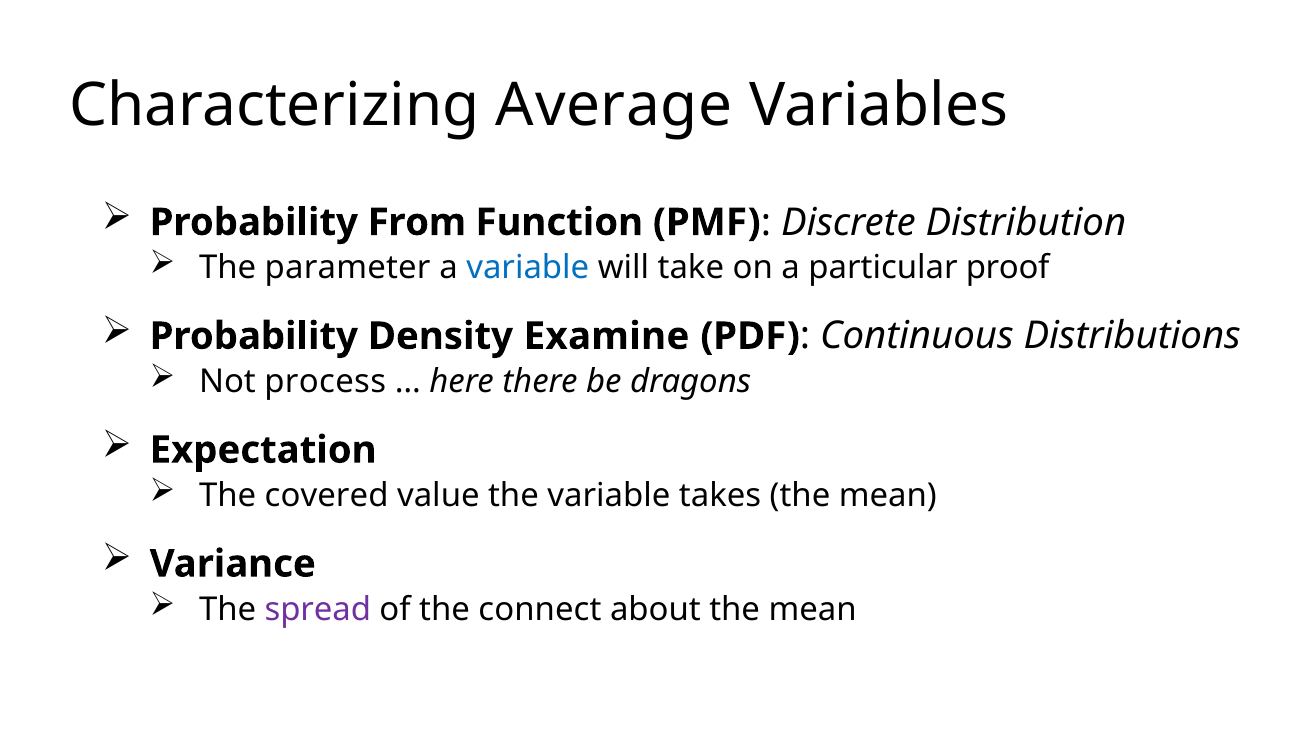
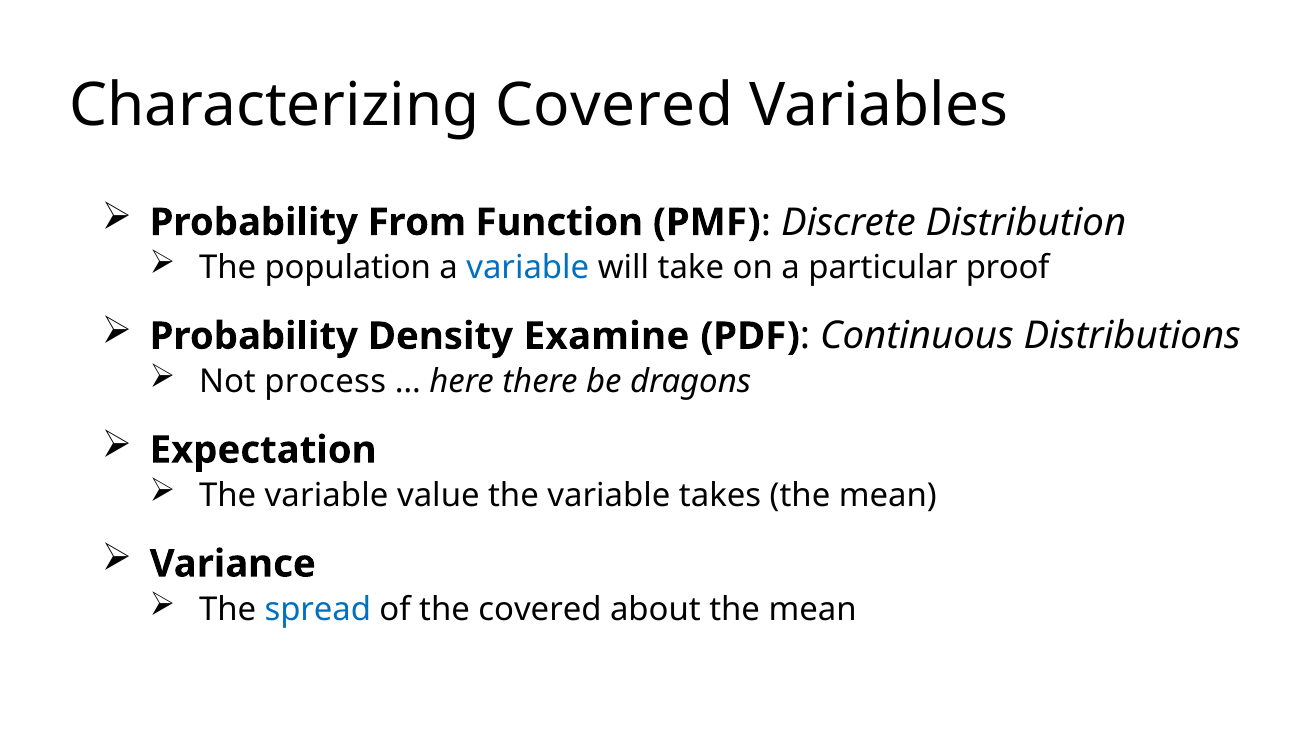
Characterizing Average: Average -> Covered (614, 106)
parameter: parameter -> population (348, 268)
covered: covered -> variable (327, 496)
spread colour: purple -> blue (318, 609)
the connect: connect -> covered (540, 609)
